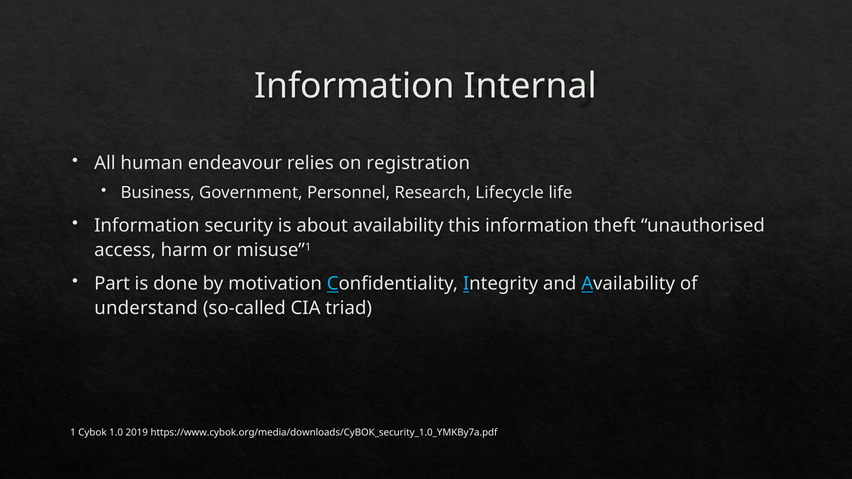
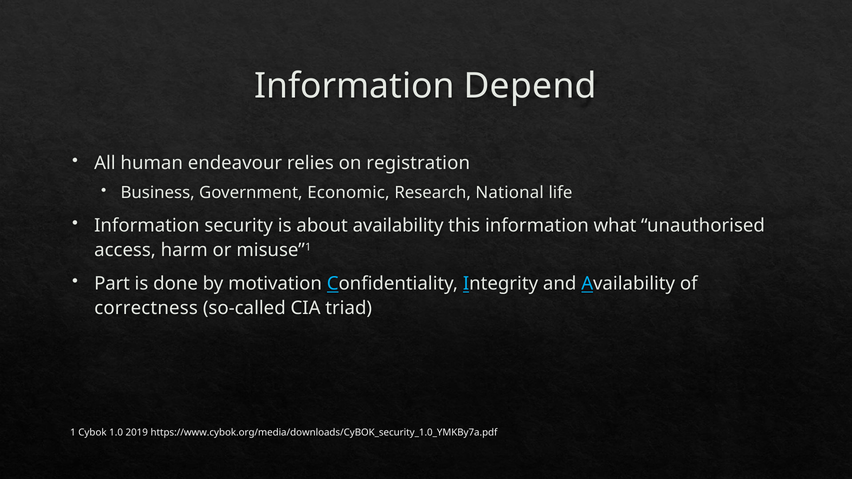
Internal: Internal -> Depend (530, 86)
Personnel: Personnel -> Economic (348, 193)
Lifecycle: Lifecycle -> National (510, 193)
theft: theft -> what (615, 226)
understand: understand -> correctness (146, 308)
